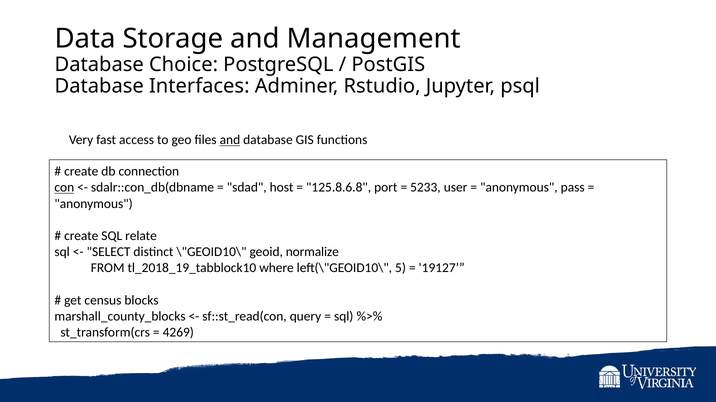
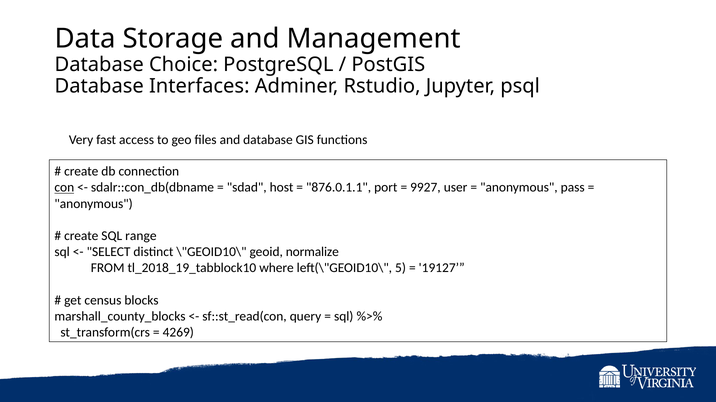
and underline: present -> none (230, 140)
125.8.6.8: 125.8.6.8 -> 876.0.1.1 (339, 188)
5233: 5233 -> 9927 (425, 188)
relate: relate -> range (141, 236)
